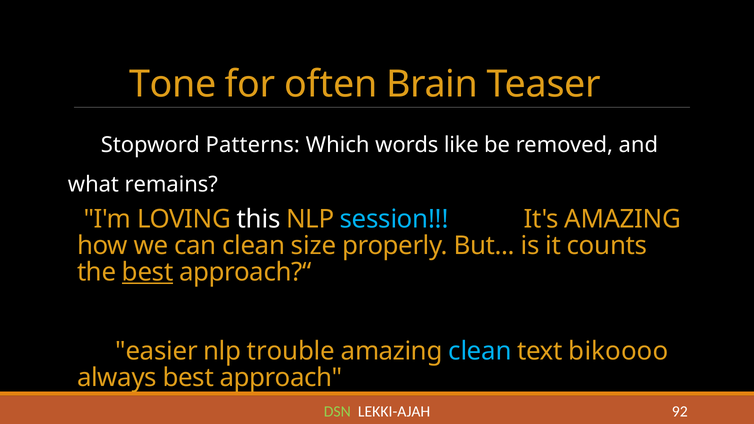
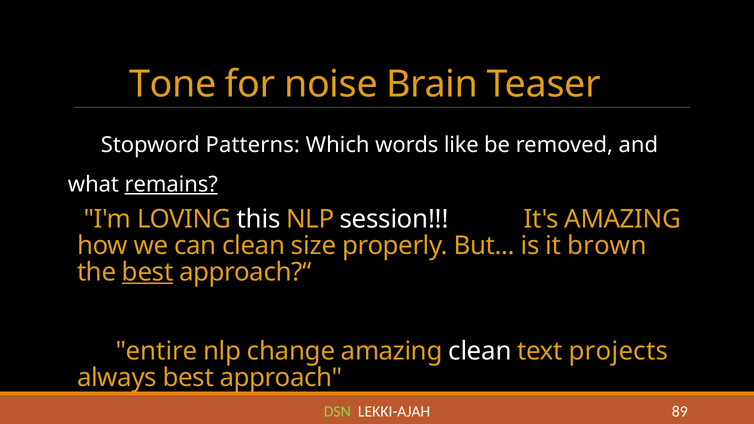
often: often -> noise (331, 84)
remains underline: none -> present (171, 184)
session colour: light blue -> white (394, 219)
counts: counts -> brown (607, 246)
easier: easier -> entire (156, 351)
trouble: trouble -> change (291, 351)
clean colour: light blue -> white (480, 351)
bikoooo: bikoooo -> projects (618, 351)
92: 92 -> 89 (680, 412)
